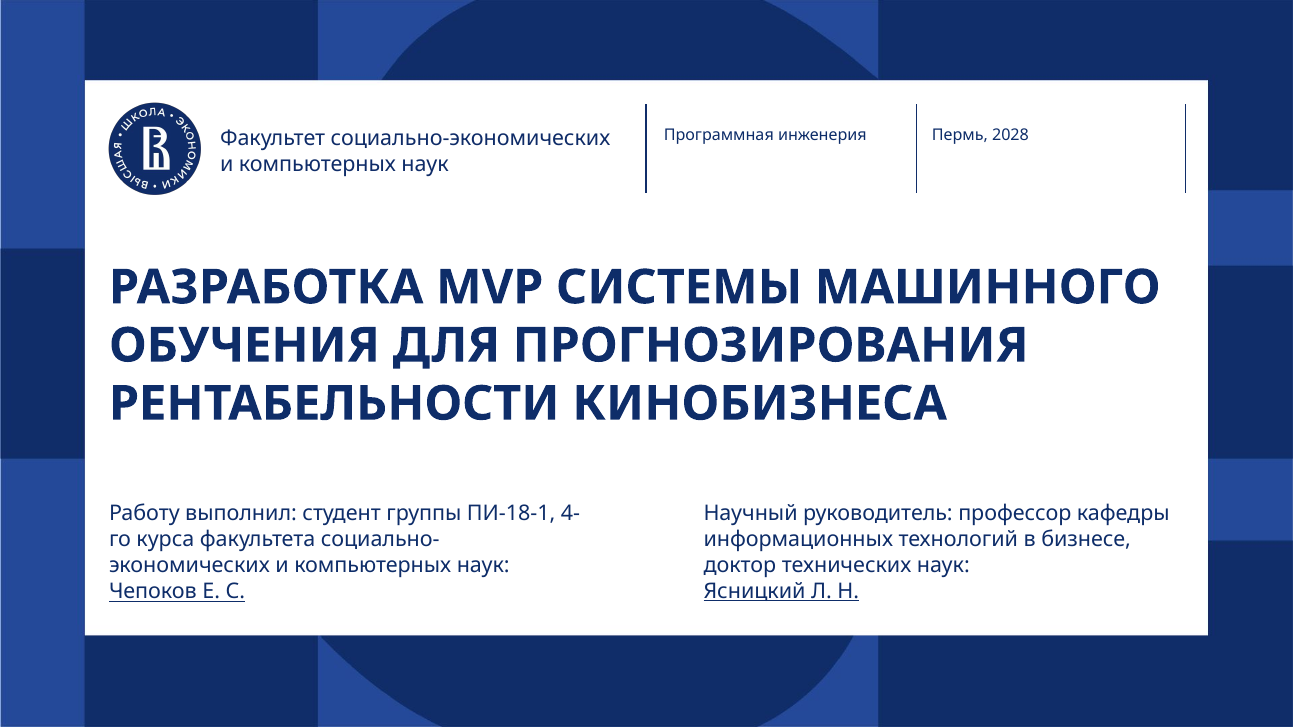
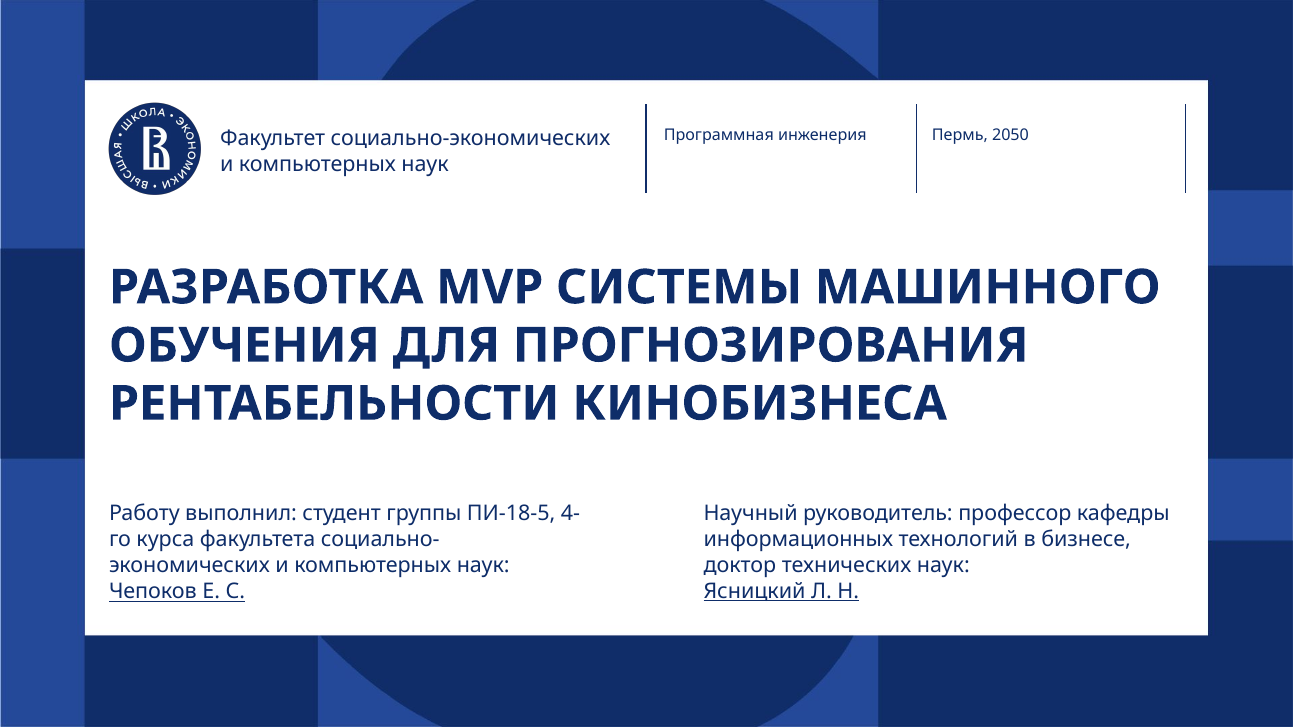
2028: 2028 -> 2050 (1010, 135)
ПИ-18-1: ПИ-18-1 -> ПИ-18-5 (511, 514)
